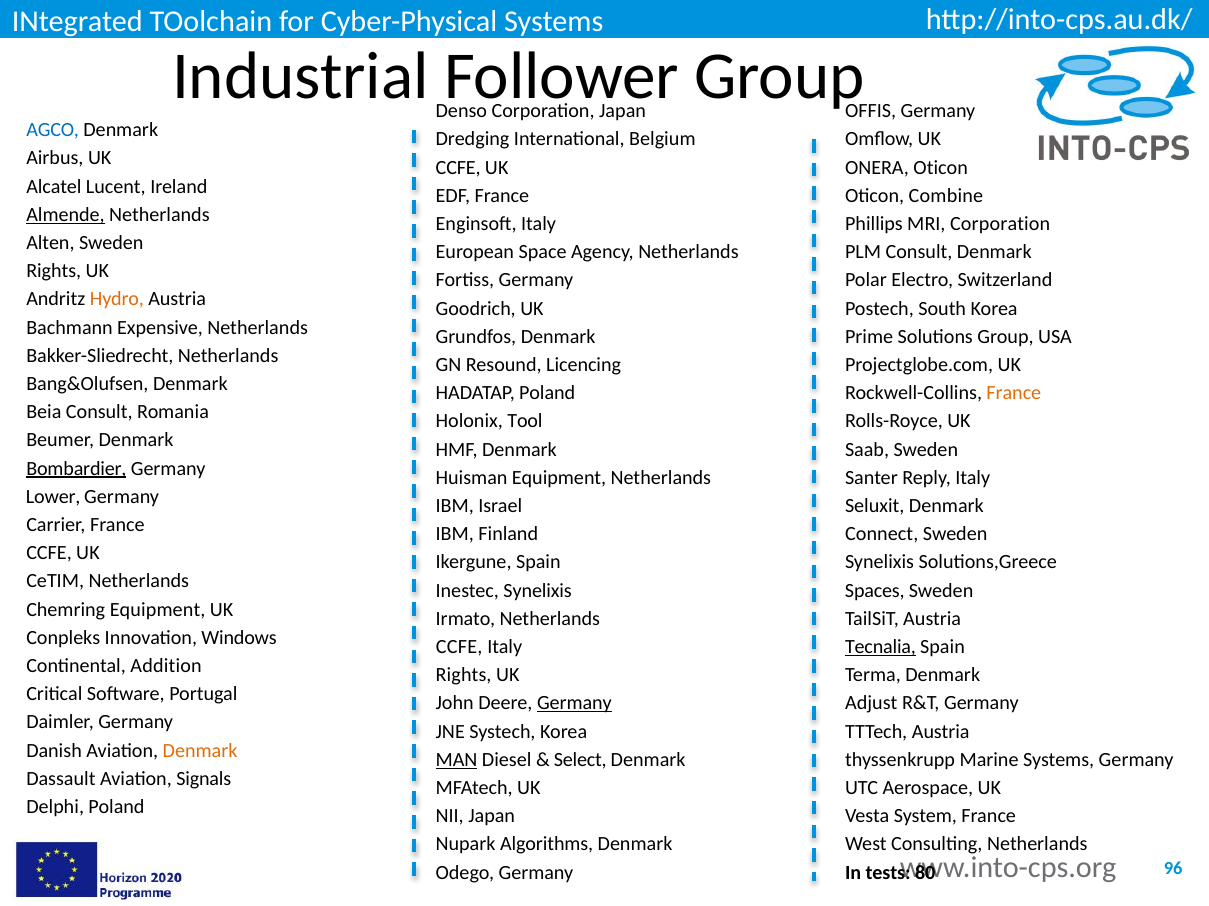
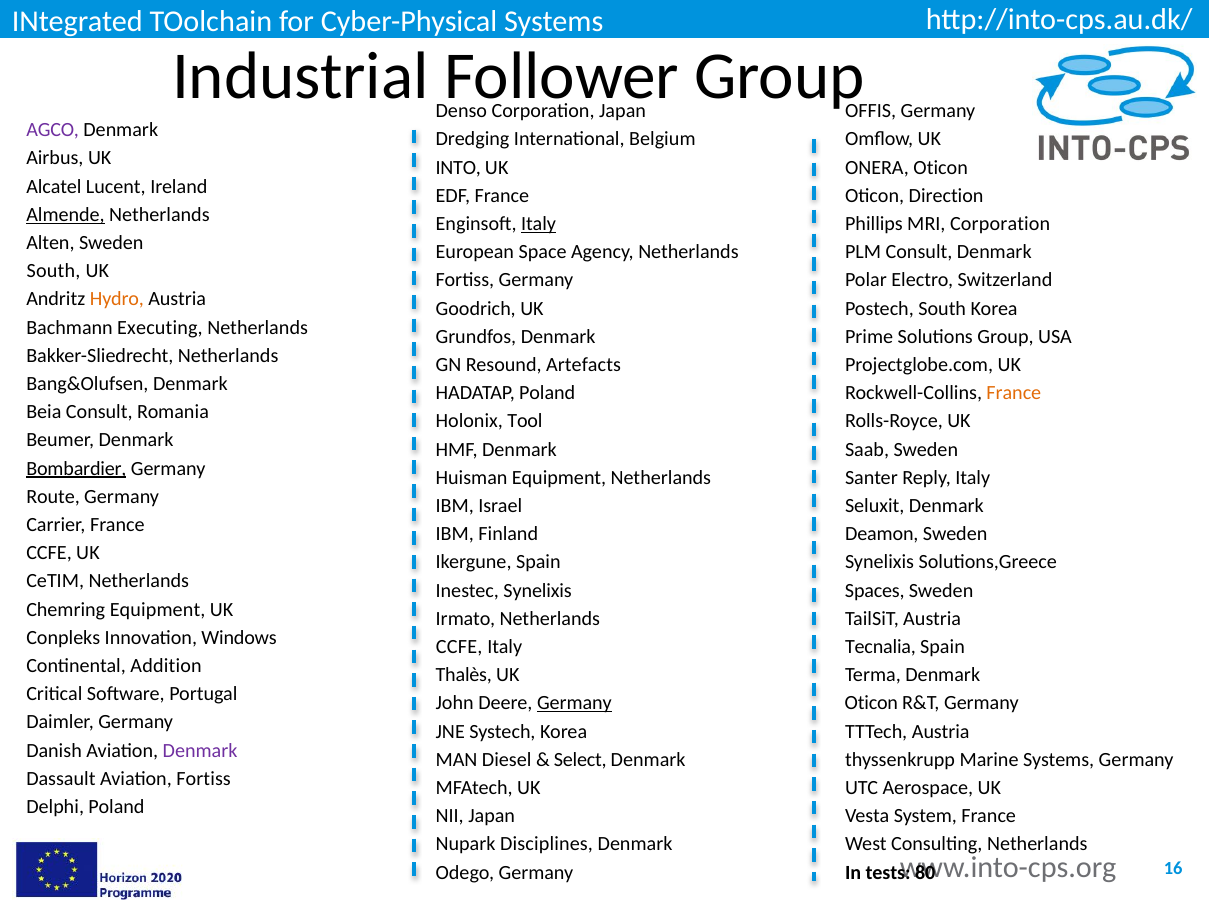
AGCO colour: blue -> purple (53, 130)
CCFE: CCFE -> INTO (458, 168)
Combine: Combine -> Direction (946, 196)
Italy underline: none -> present (539, 224)
Rights: Rights -> South (54, 271)
Expensive: Expensive -> Executing (160, 328)
Licencing: Licencing -> Artefacts (584, 365)
Lower: Lower -> Route (53, 497)
Connect: Connect -> Deamon (882, 534)
Tecnalia underline: present -> none (880, 647)
Rights: Rights -> Thalès (464, 676)
Adjust: Adjust -> Oticon (871, 704)
Denmark colour: orange -> purple (200, 751)
MAN underline: present -> none (457, 760)
Aviation Signals: Signals -> Fortiss (204, 779)
Algorithms: Algorithms -> Disciplines (547, 845)
96: 96 -> 16 (1173, 869)
